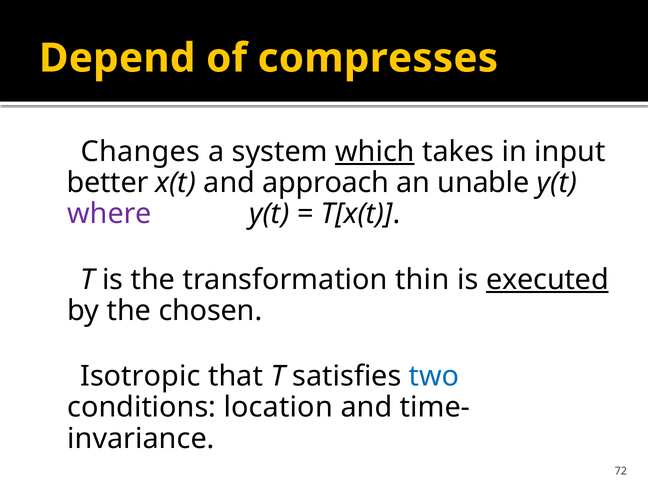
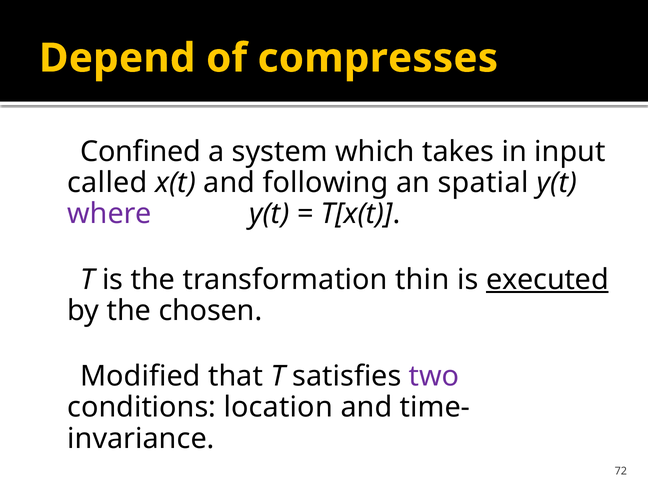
Changes: Changes -> Confined (141, 152)
which underline: present -> none (375, 152)
better: better -> called (107, 183)
approach: approach -> following (326, 183)
unable: unable -> spatial (483, 183)
Isotropic: Isotropic -> Modified (140, 376)
two colour: blue -> purple (434, 376)
